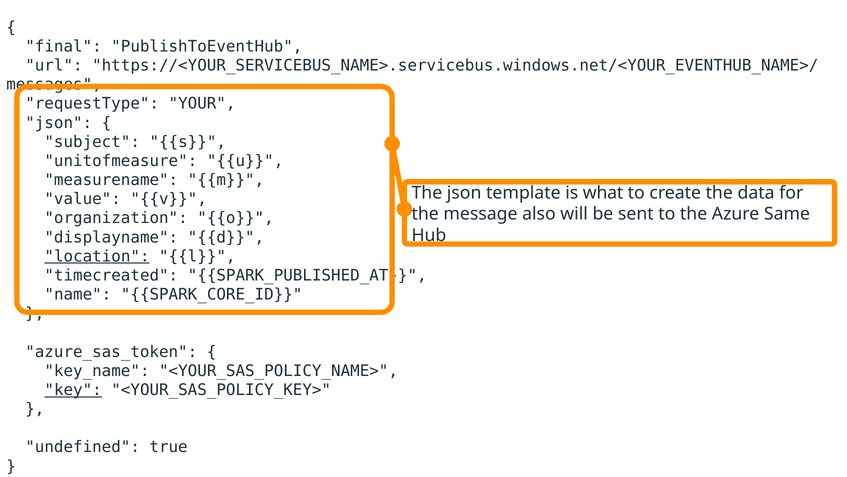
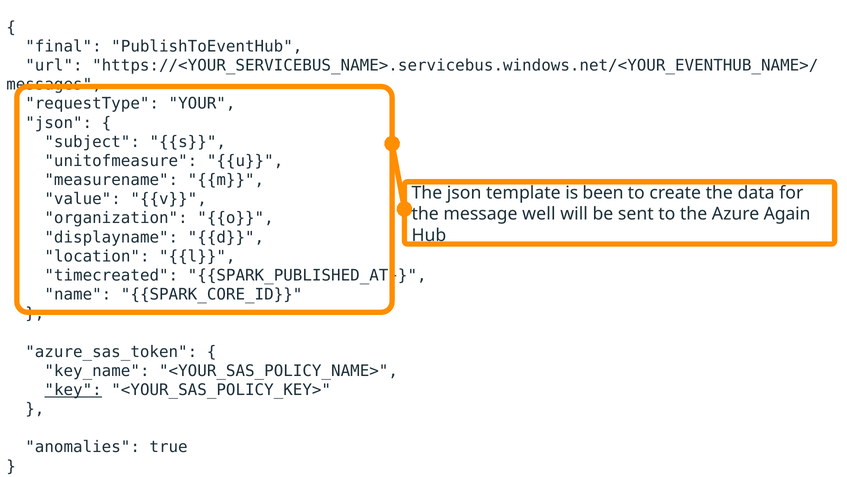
what: what -> been (603, 193)
also: also -> well (539, 214)
Same: Same -> Again (787, 214)
location underline: present -> none (97, 256)
undefined: undefined -> anomalies (83, 447)
